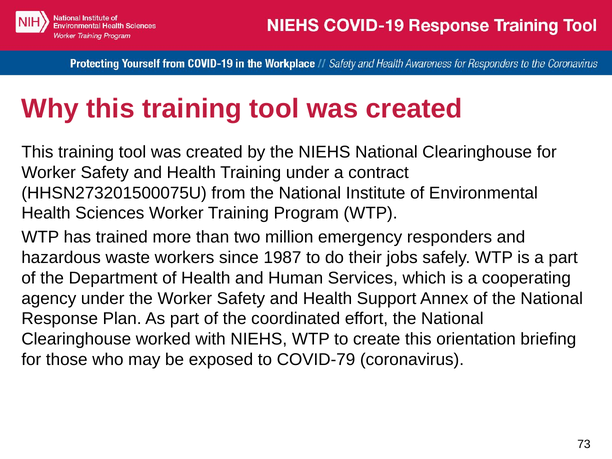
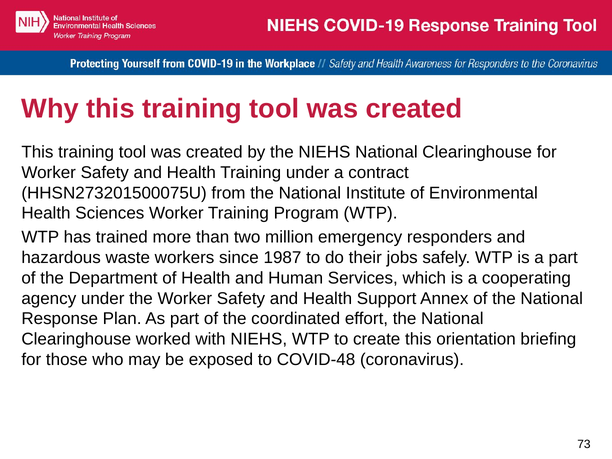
COVID-79: COVID-79 -> COVID-48 (316, 360)
